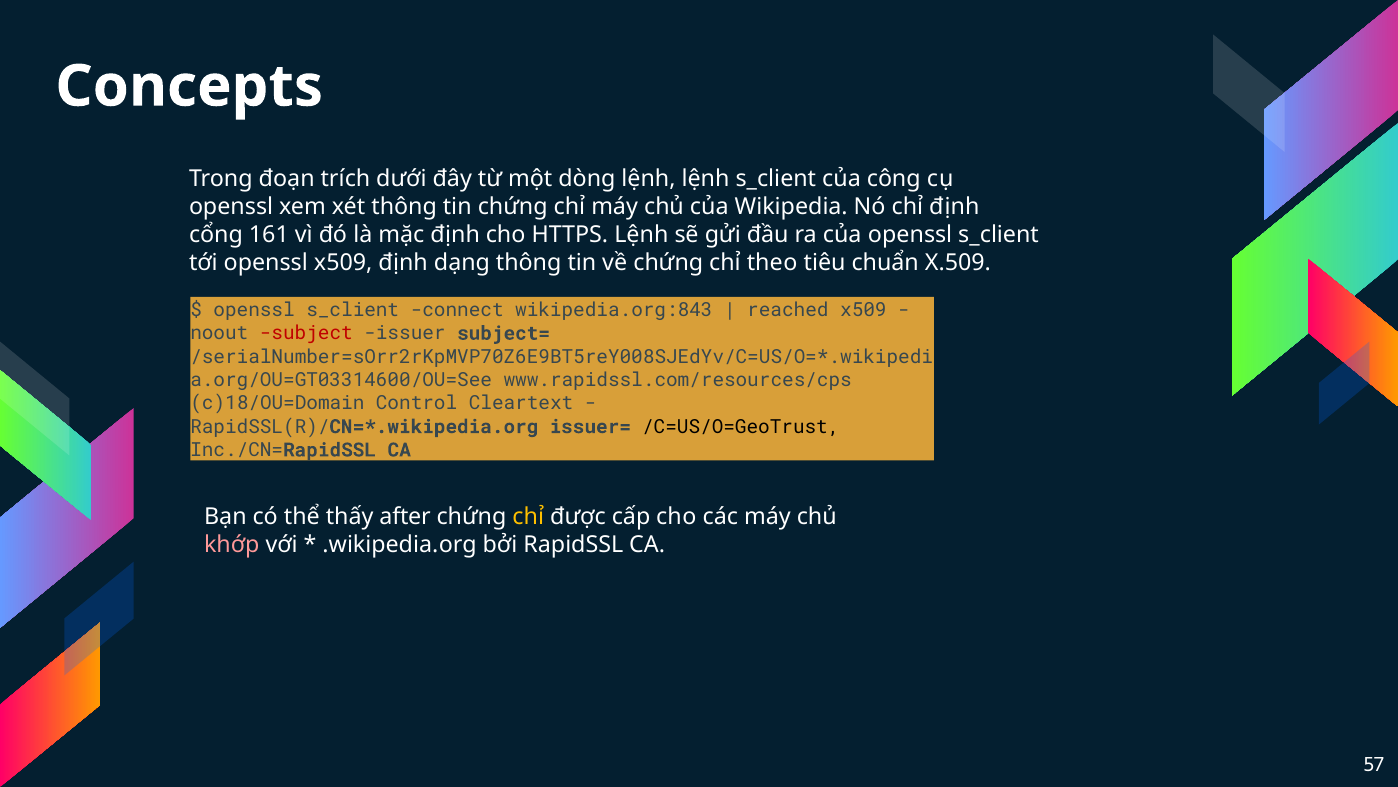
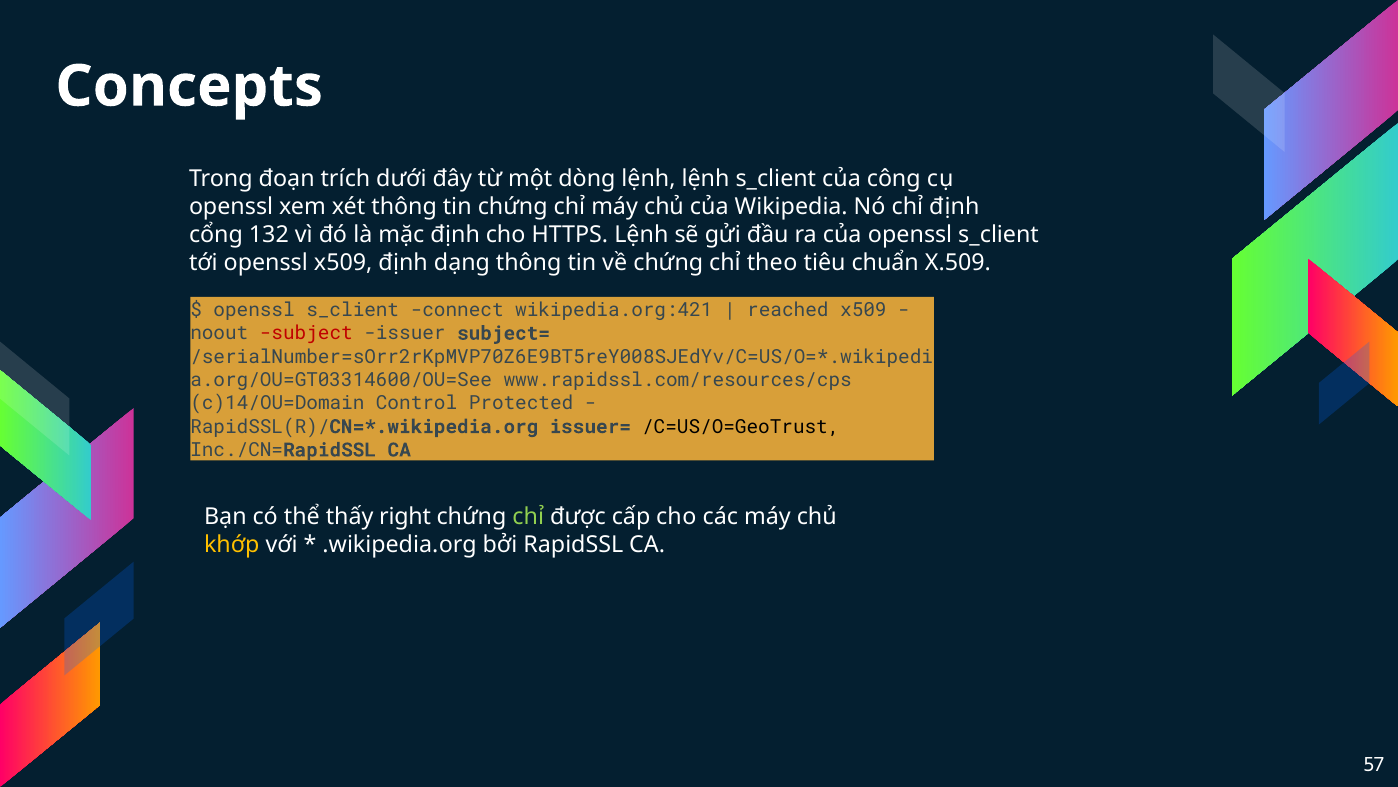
161: 161 -> 132 (269, 234)
wikipedia.org:843: wikipedia.org:843 -> wikipedia.org:421 (614, 310)
c)18/OU=Domain: c)18/OU=Domain -> c)14/OU=Domain (277, 403)
Cleartext: Cleartext -> Protected (521, 403)
after: after -> right (405, 517)
chỉ colour: yellow -> light green (528, 517)
khớp colour: pink -> yellow (232, 545)
